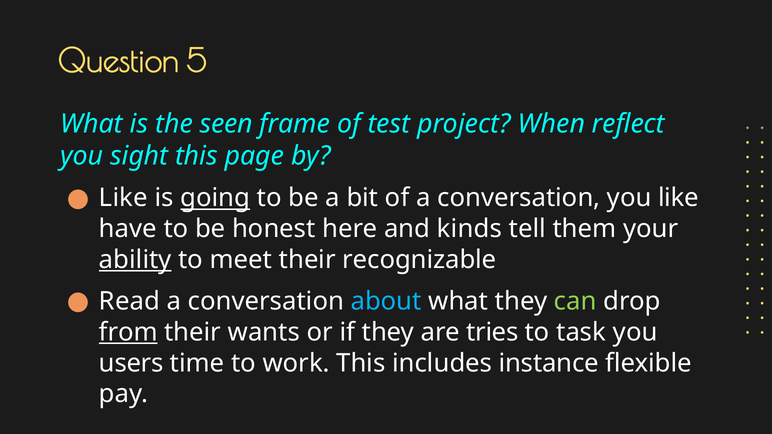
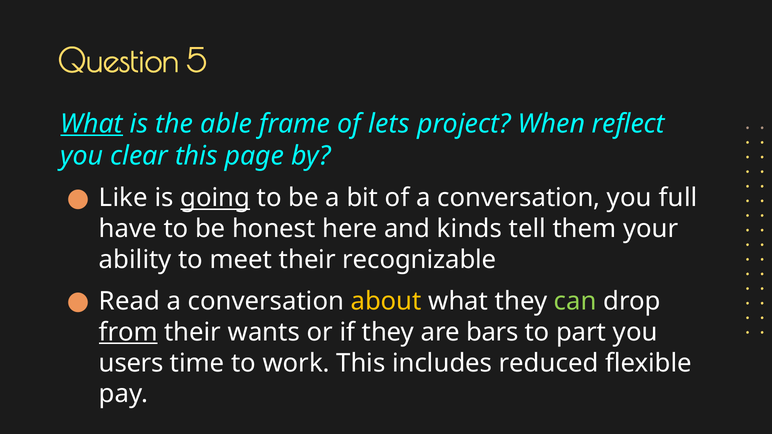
What underline: none -> present (92, 124)
seen: seen -> able (226, 124)
test: test -> lets (389, 124)
sight: sight -> clear (139, 156)
you like: like -> full (678, 198)
ability underline: present -> none (135, 260)
about colour: light blue -> yellow (386, 301)
tries: tries -> bars (492, 332)
task: task -> part (581, 332)
instance: instance -> reduced (549, 363)
